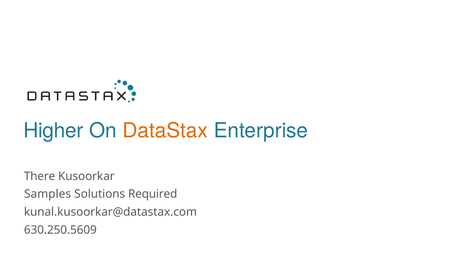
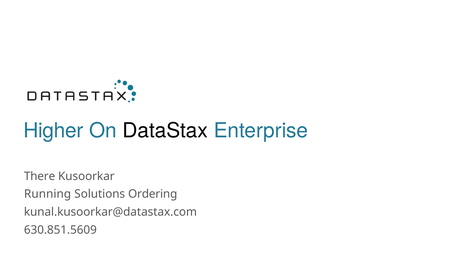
DataStax colour: orange -> black (165, 131)
Samples: Samples -> Running (48, 194)
Required: Required -> Ordering (153, 194)
630.250.5609: 630.250.5609 -> 630.851.5609 (60, 230)
